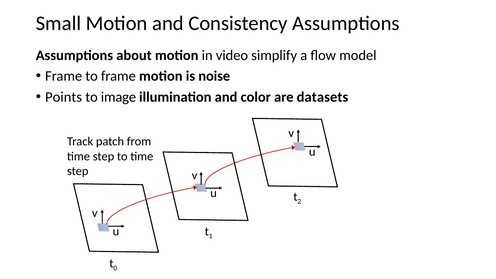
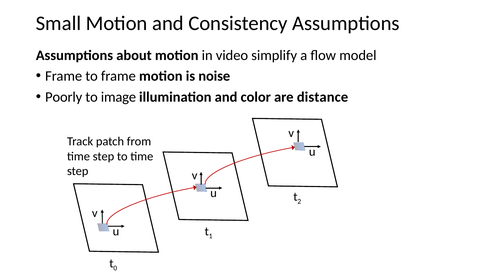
Points: Points -> Poorly (64, 97)
datasets: datasets -> distance (322, 97)
